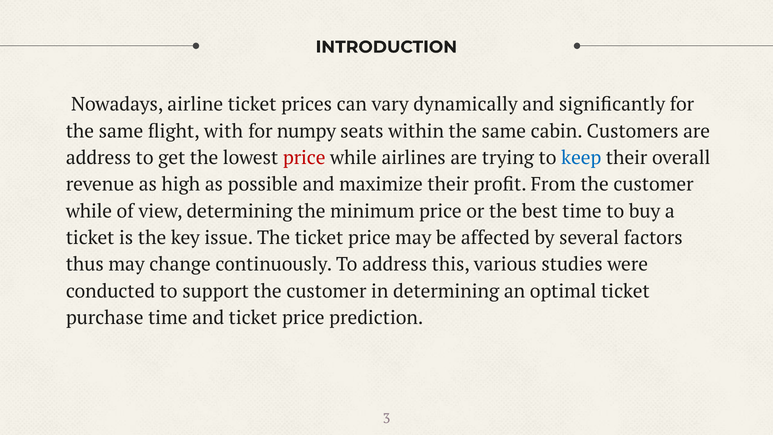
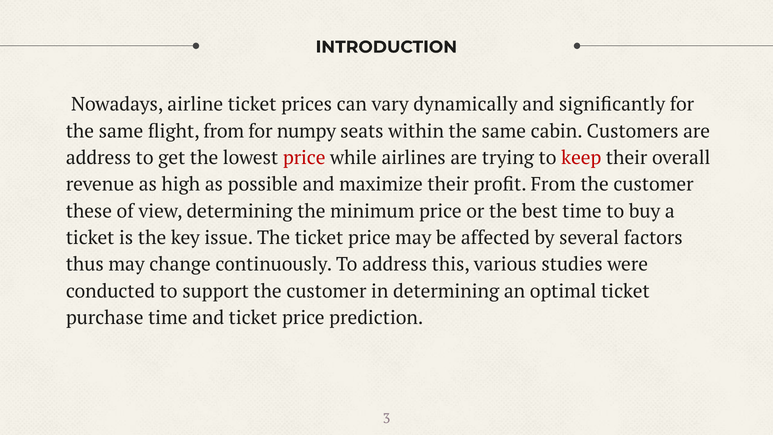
flight with: with -> from (224, 131)
keep colour: blue -> red (581, 158)
while: while -> these (89, 211)
